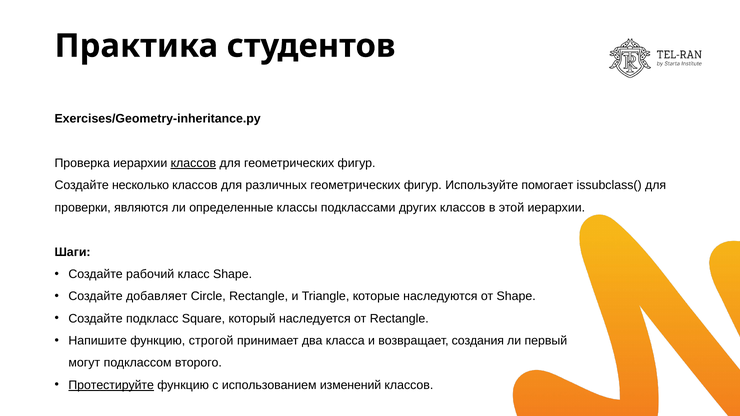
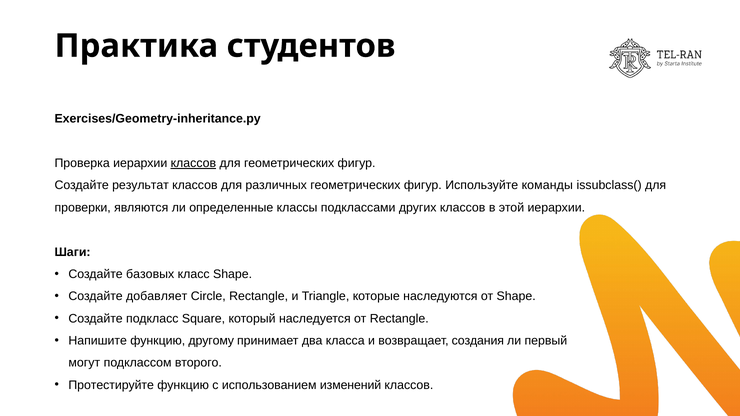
несколько: несколько -> результат (141, 186)
помогает: помогает -> команды (547, 186)
рабочий: рабочий -> базовых (150, 274)
строгой: строгой -> другому (211, 341)
Протестируйте underline: present -> none (111, 385)
